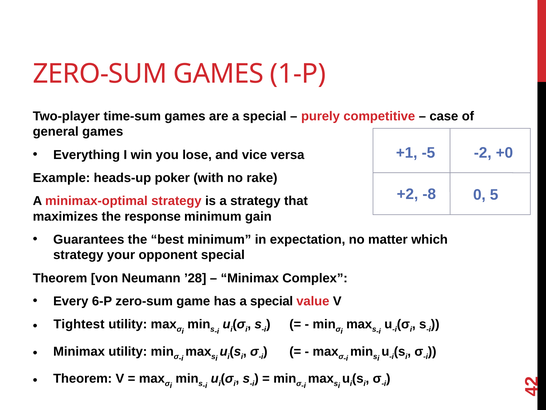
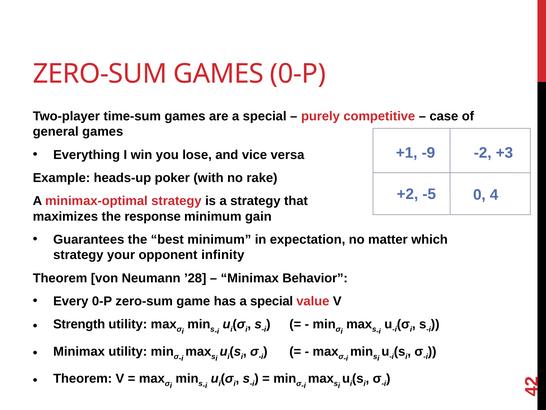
GAMES 1-P: 1-P -> 0-P (298, 74)
-5: -5 -> -9 (428, 153)
+0: +0 -> +3 (504, 153)
-8: -8 -> -5 (429, 194)
0 5: 5 -> 4 (494, 195)
opponent special: special -> infinity (223, 255)
Complex: Complex -> Behavior (315, 278)
Every 6-P: 6-P -> 0-P (102, 301)
Tightest: Tightest -> Strength (79, 324)
